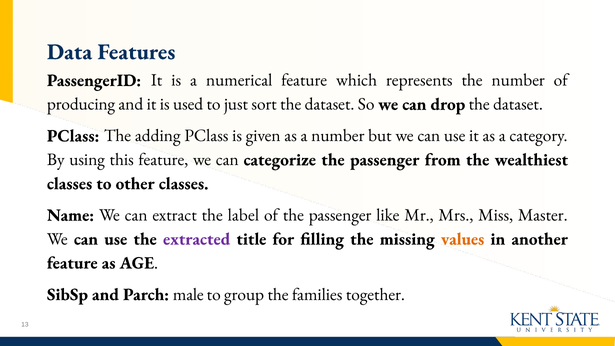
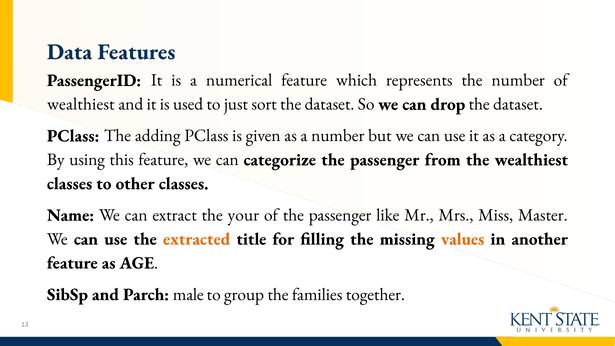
producing: producing -> wealthiest (81, 104)
label: label -> your (243, 215)
extracted colour: purple -> orange (197, 239)
